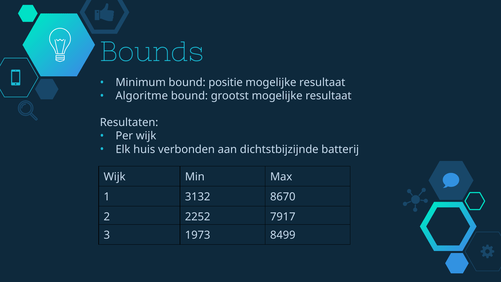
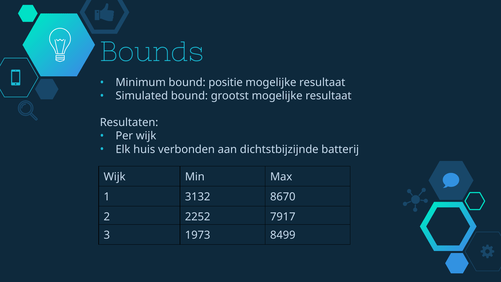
Algoritme: Algoritme -> Simulated (142, 96)
